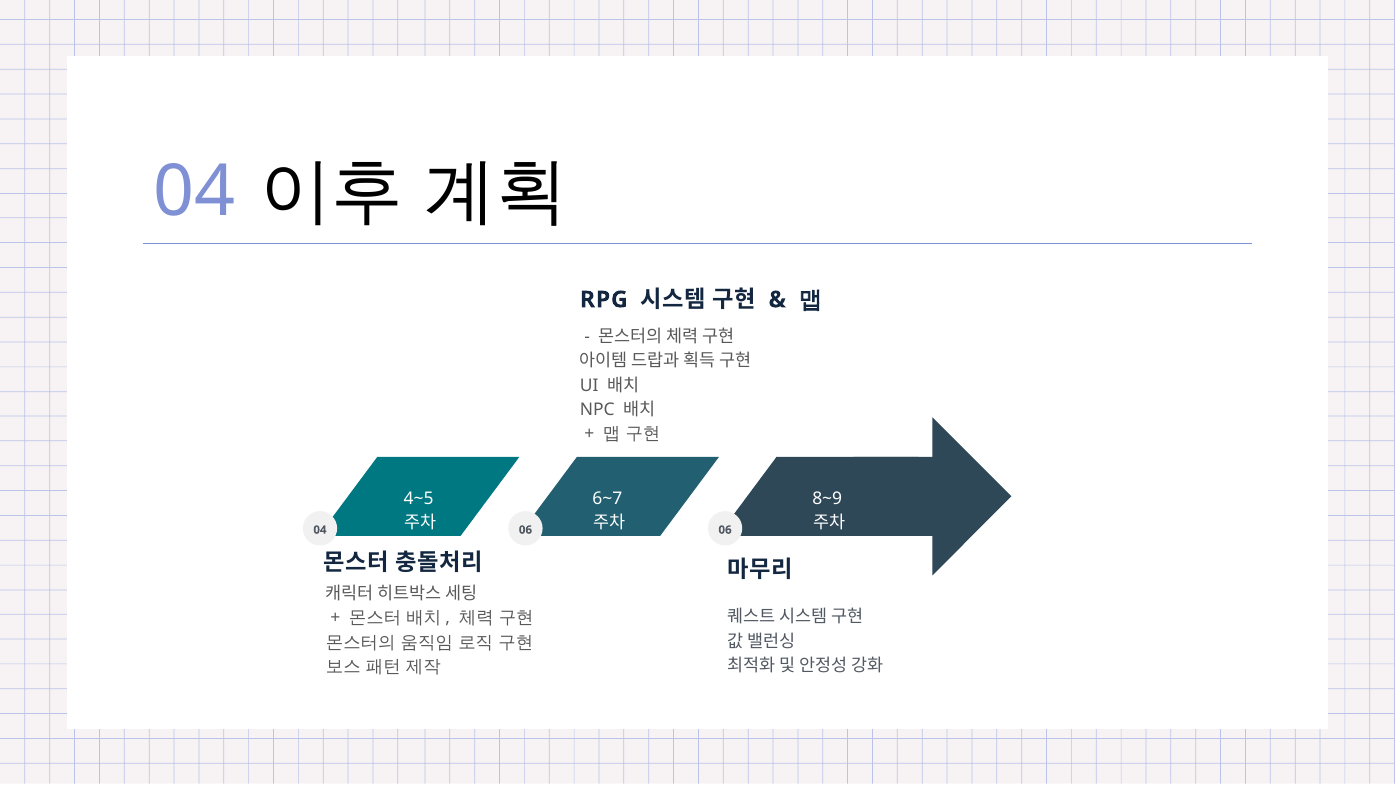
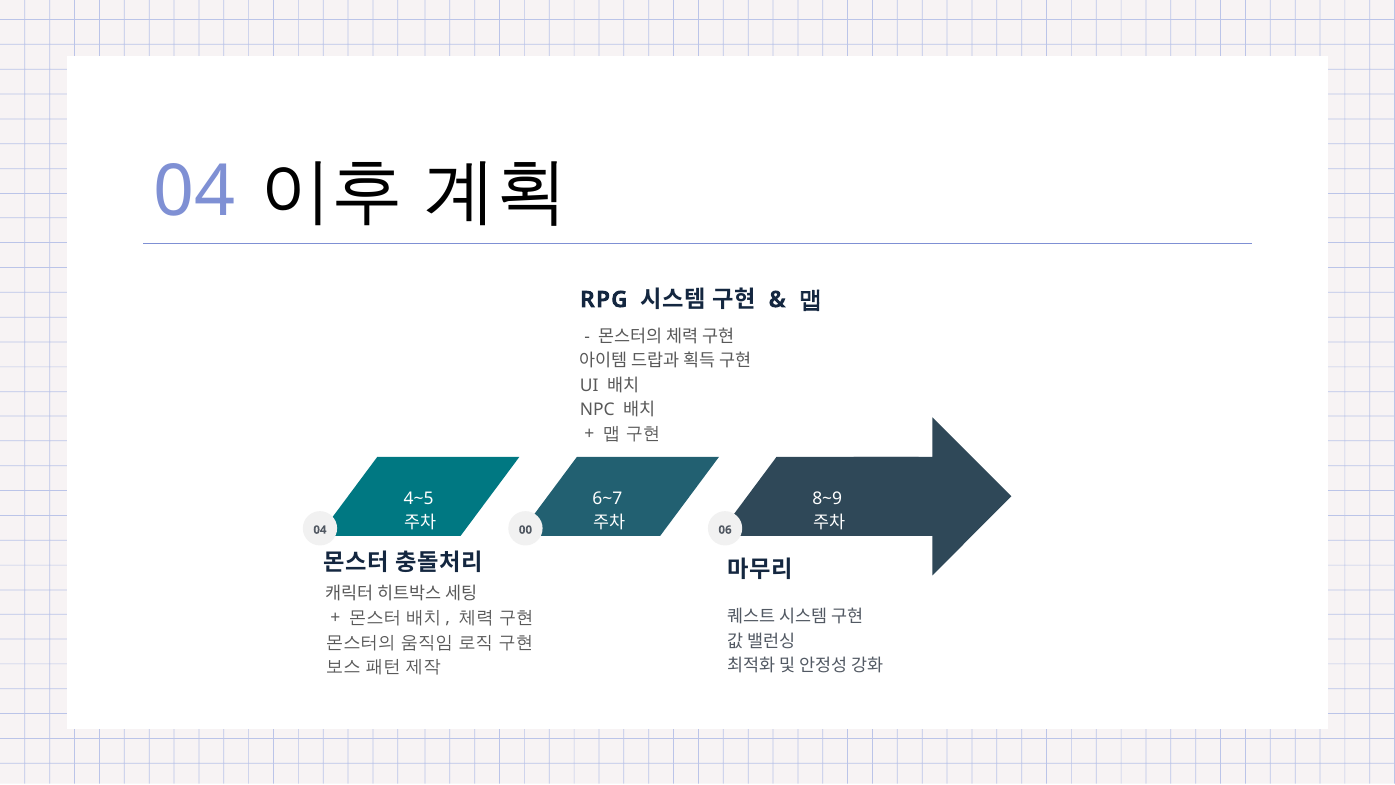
04 06: 06 -> 00 (525, 530)
